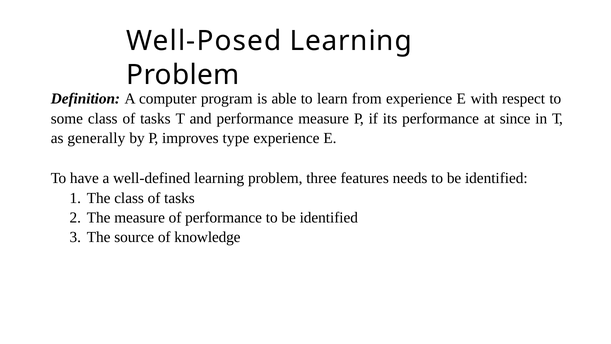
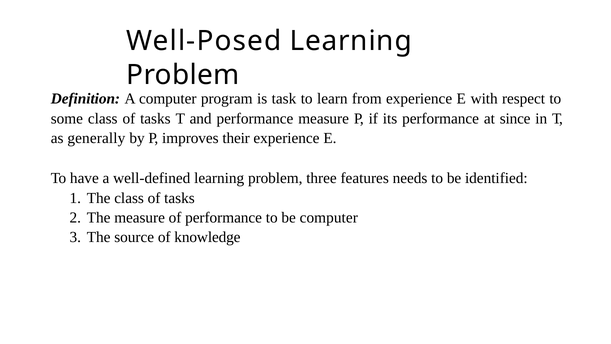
able: able -> task (284, 99)
type: type -> their (236, 138)
performance to be identified: identified -> computer (329, 217)
